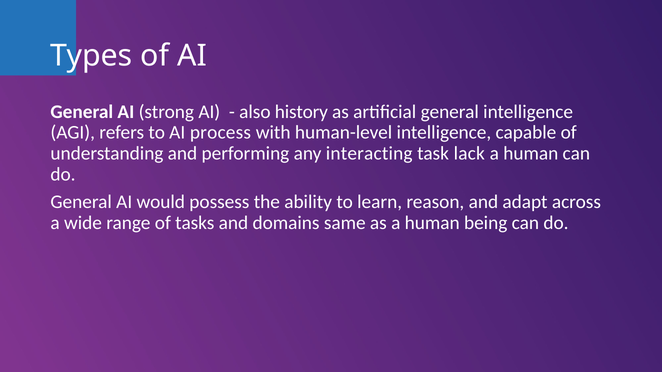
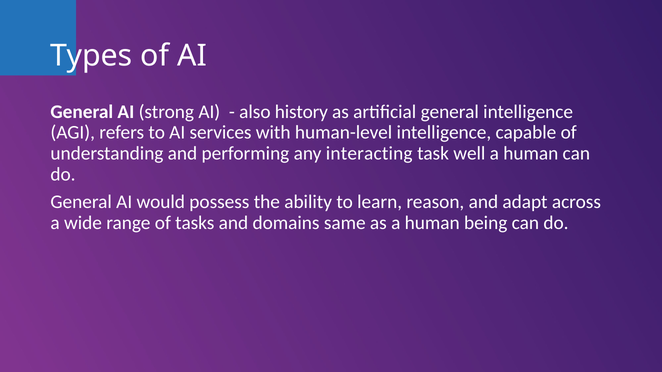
process: process -> services (221, 133)
lack: lack -> well (469, 154)
